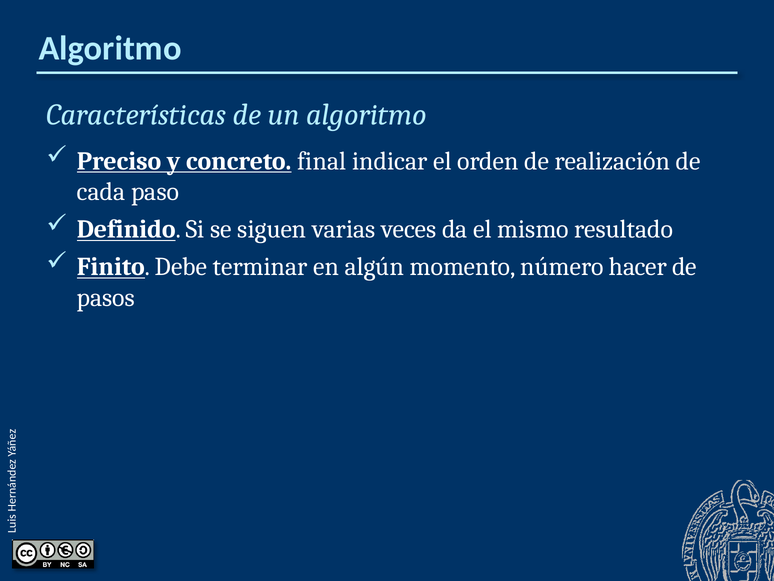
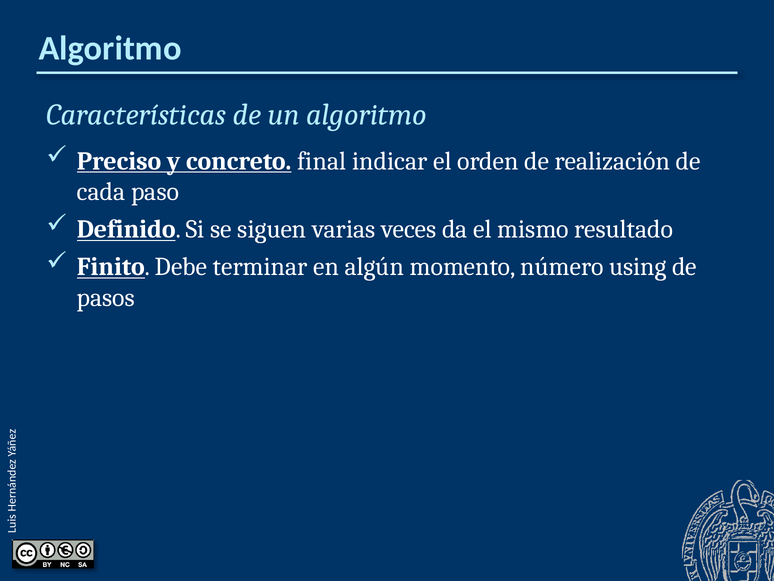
hacer: hacer -> using (638, 267)
